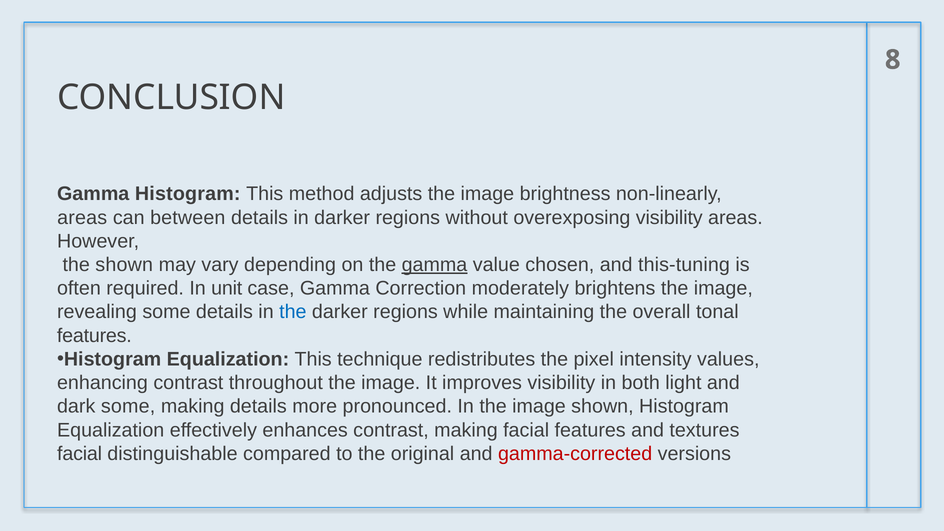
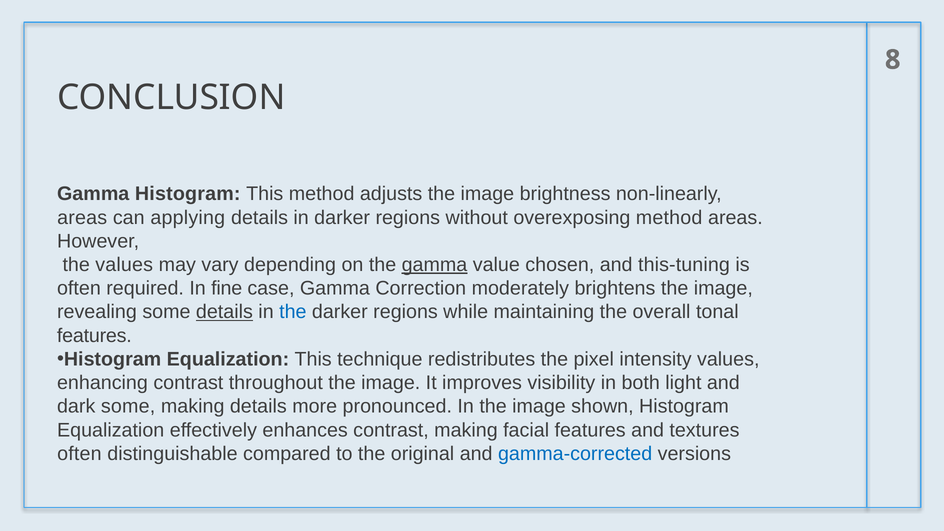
between: between -> applying (188, 218)
overexposing visibility: visibility -> method (669, 218)
the shown: shown -> values (124, 265)
unit: unit -> fine (227, 288)
details underline: none -> present (224, 312)
facial: facial -> often (79, 454)
gamma-corrected colour: red -> blue (575, 454)
